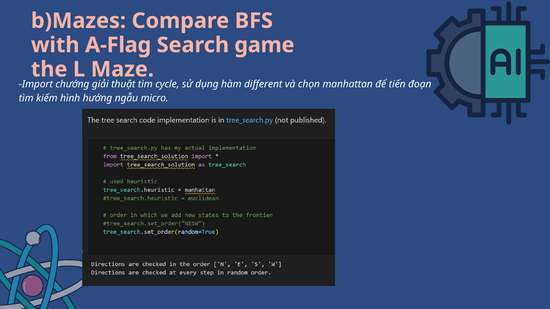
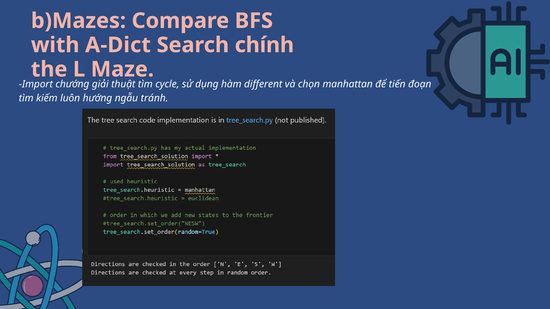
A-Flag: A-Flag -> A-Dict (118, 45)
game: game -> chính (264, 45)
hình: hình -> luôn (70, 98)
micro: micro -> tránh (154, 98)
